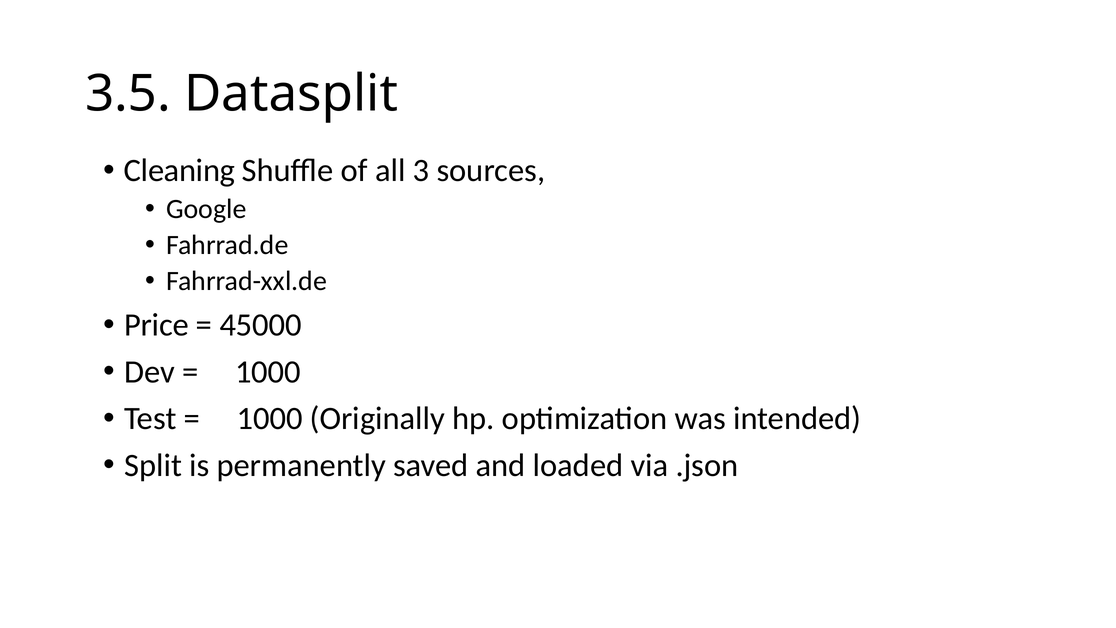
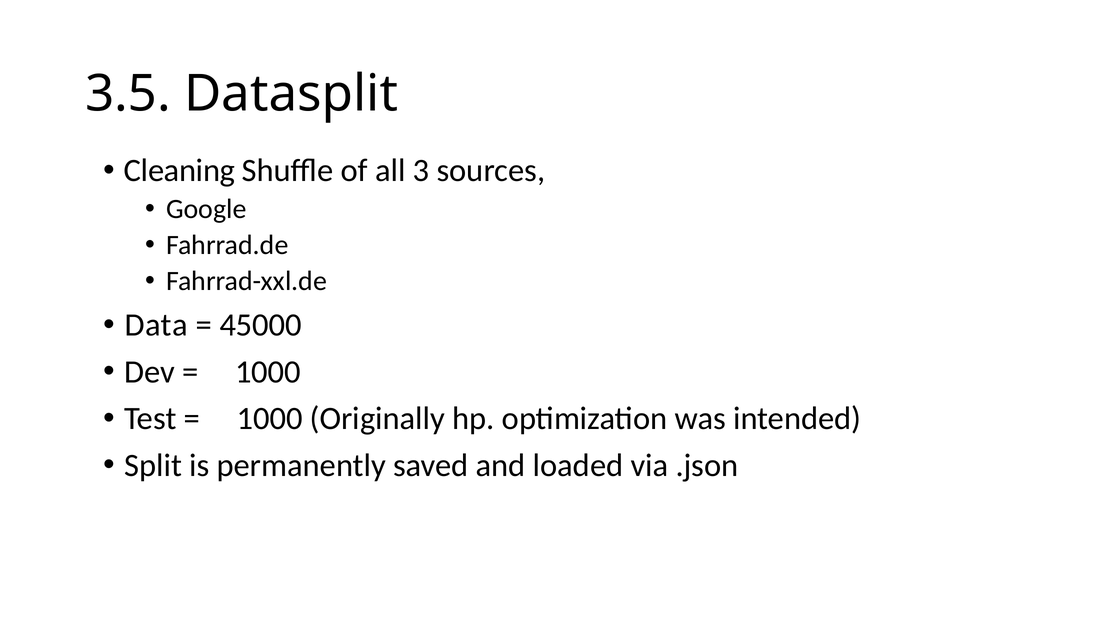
Price: Price -> Data (156, 325)
